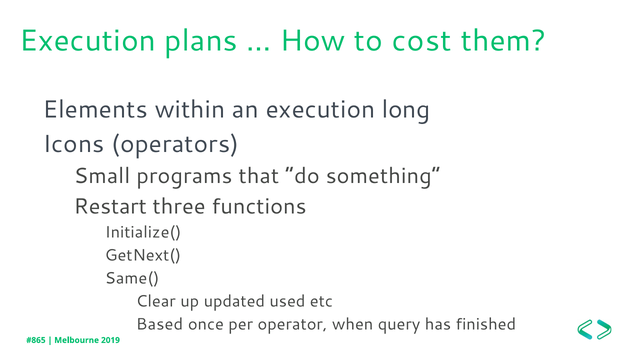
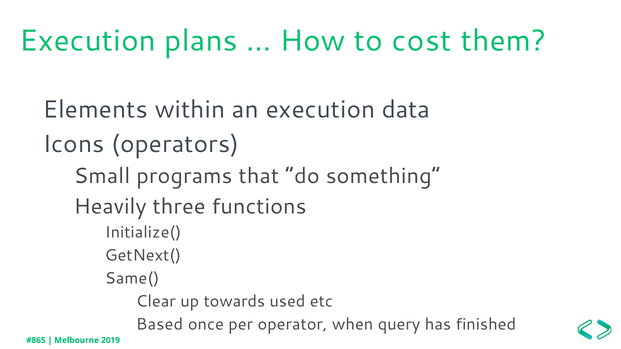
long: long -> data (406, 110)
Restart: Restart -> Heavily (110, 207)
updated: updated -> towards (234, 302)
